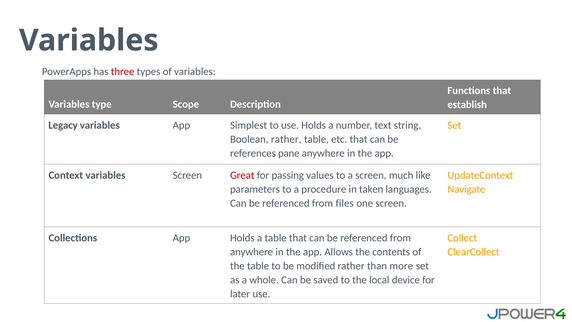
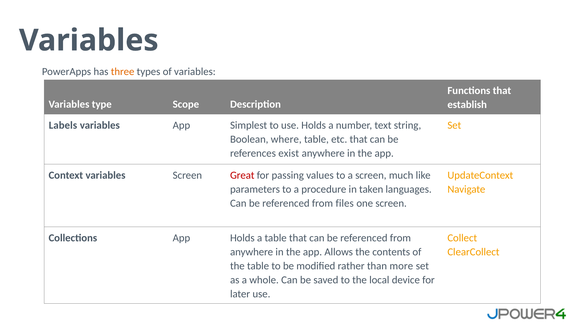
three colour: red -> orange (123, 72)
Legacy: Legacy -> Labels (63, 125)
Boolean rather: rather -> where (286, 139)
pane: pane -> exist (289, 153)
